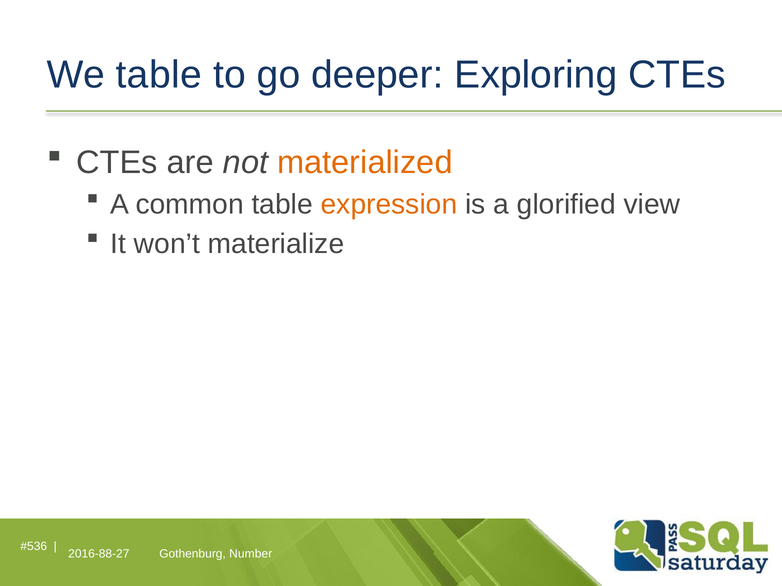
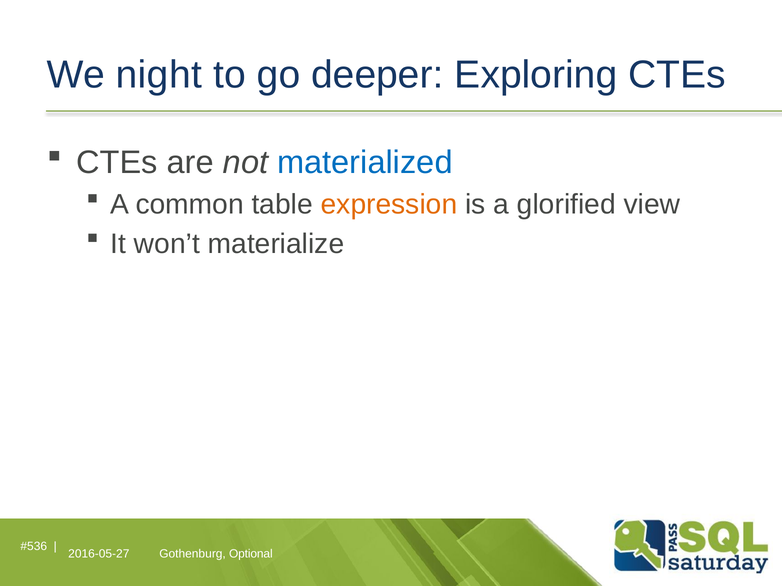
We table: table -> night (159, 75)
materialized colour: orange -> blue (365, 163)
2016-88-27: 2016-88-27 -> 2016-05-27 (99, 554)
Number: Number -> Optional (251, 554)
